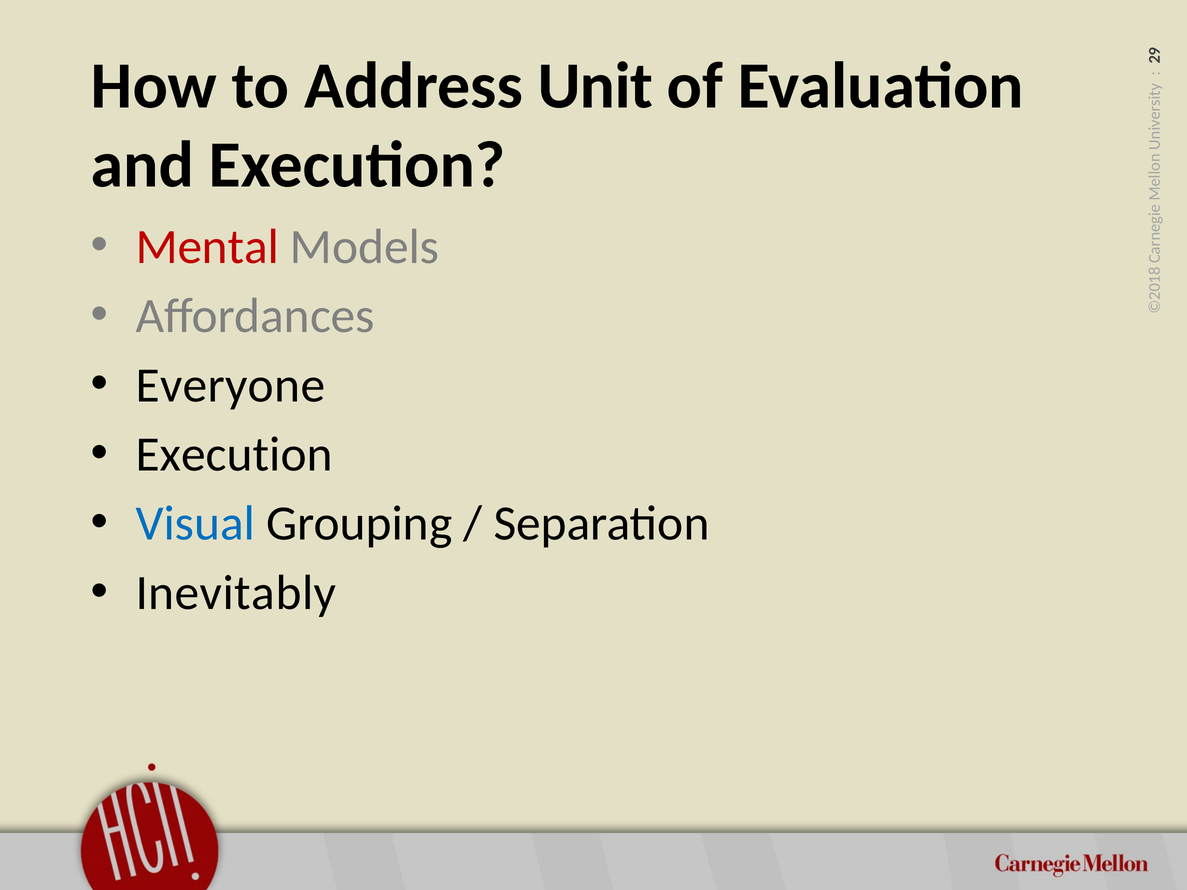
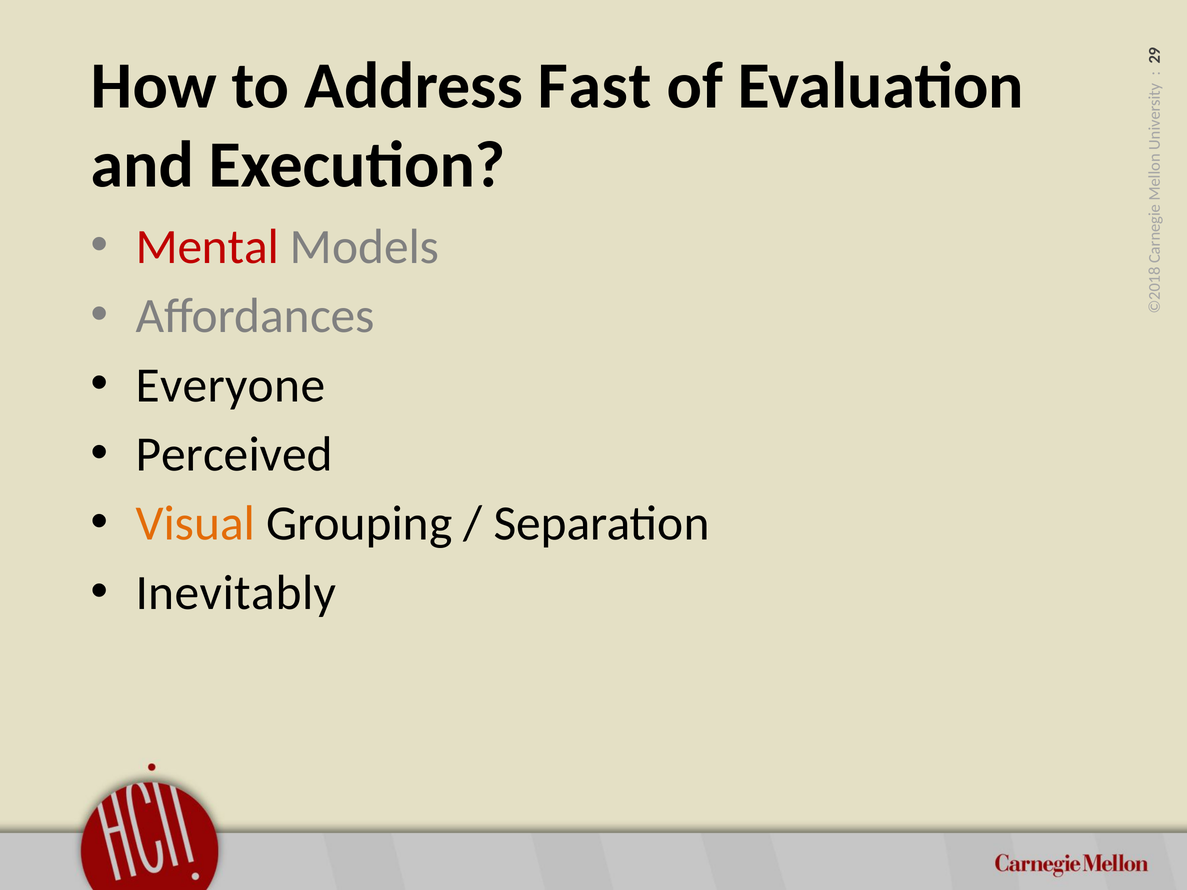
Unit: Unit -> Fast (595, 86)
Execution: Execution -> Perceived (234, 455)
Visual colour: blue -> orange (195, 524)
